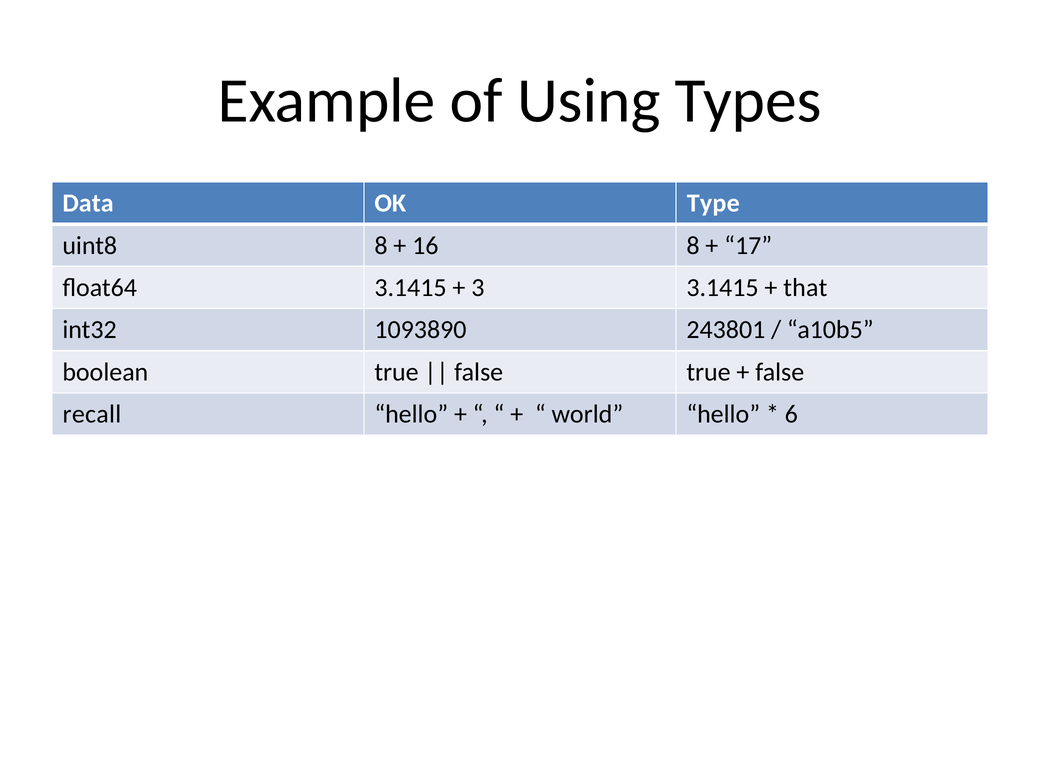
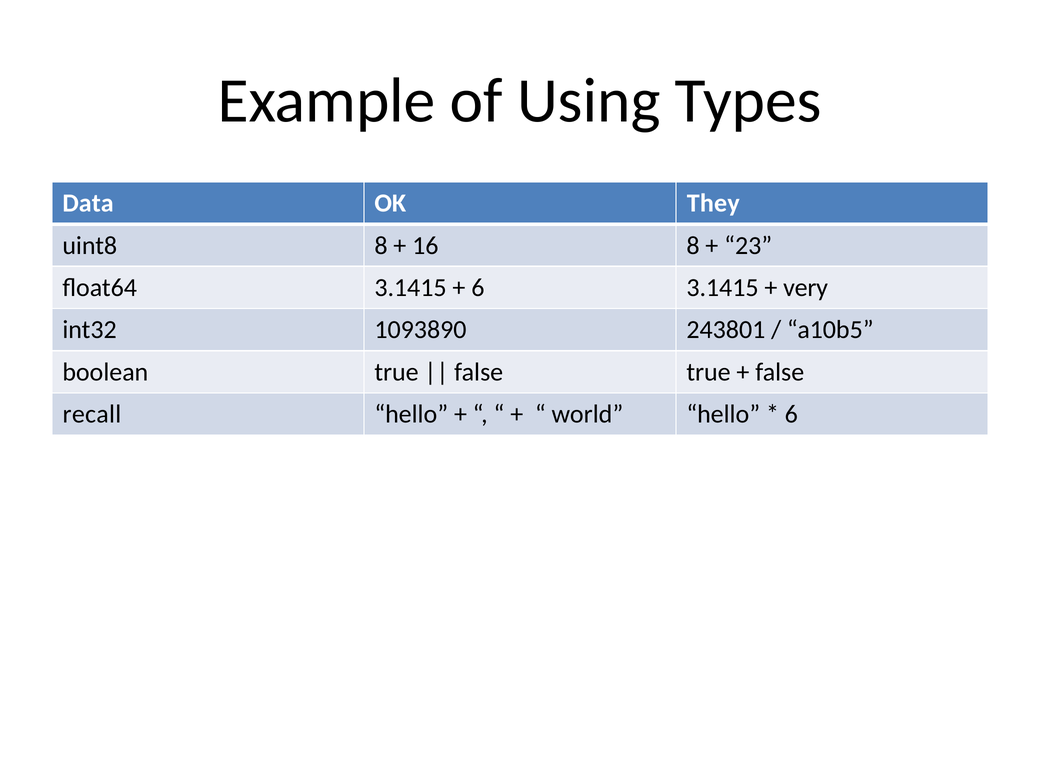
Type: Type -> They (713, 203)
17: 17 -> 23 (748, 246)
3: 3 -> 6 (478, 288)
that: that -> very (806, 288)
